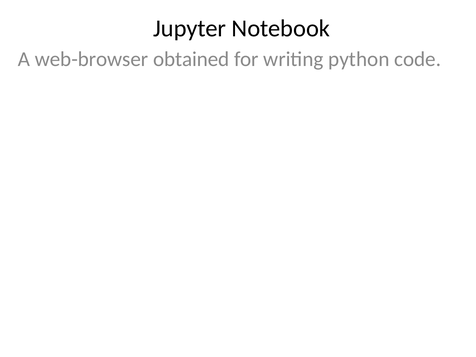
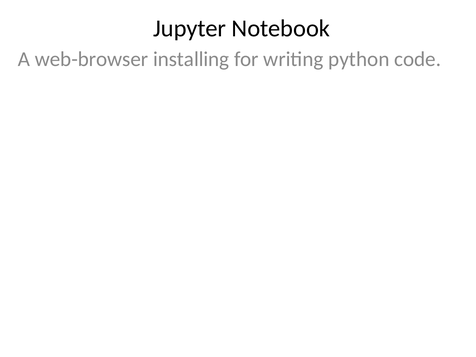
obtained: obtained -> installing (191, 59)
